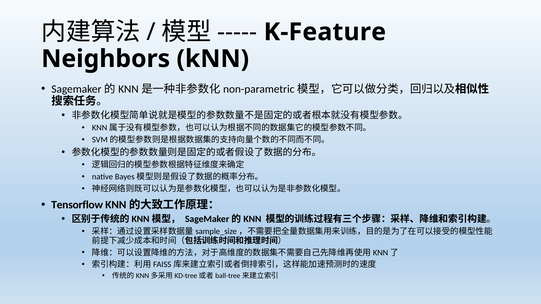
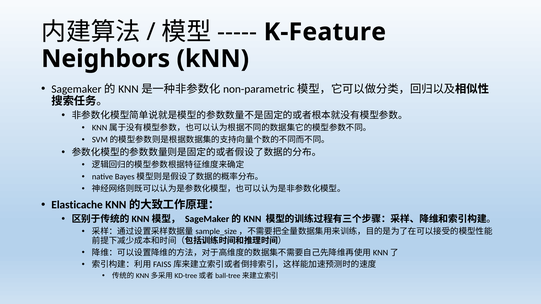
Tensorflow: Tensorflow -> Elasticache (77, 205)
